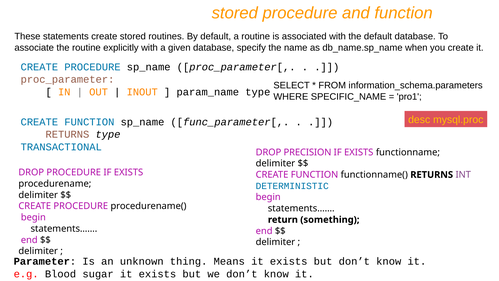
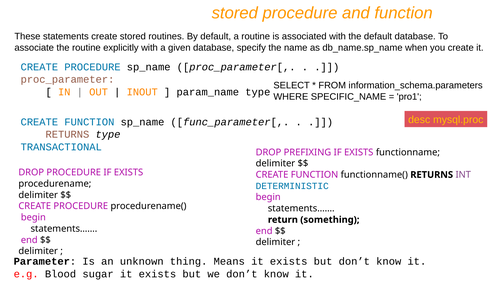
PRECISION: PRECISION -> PREFIXING (307, 152)
